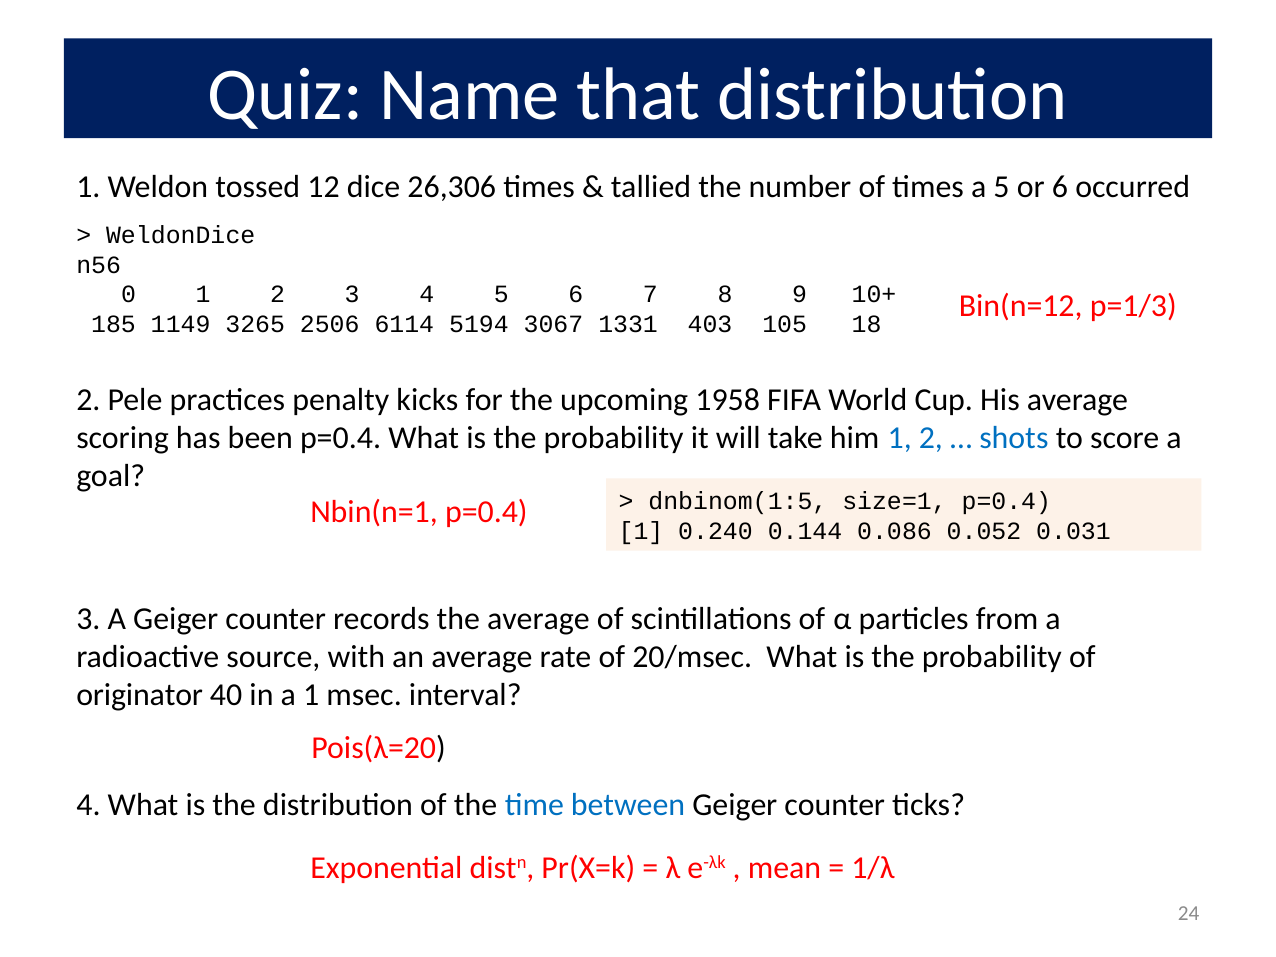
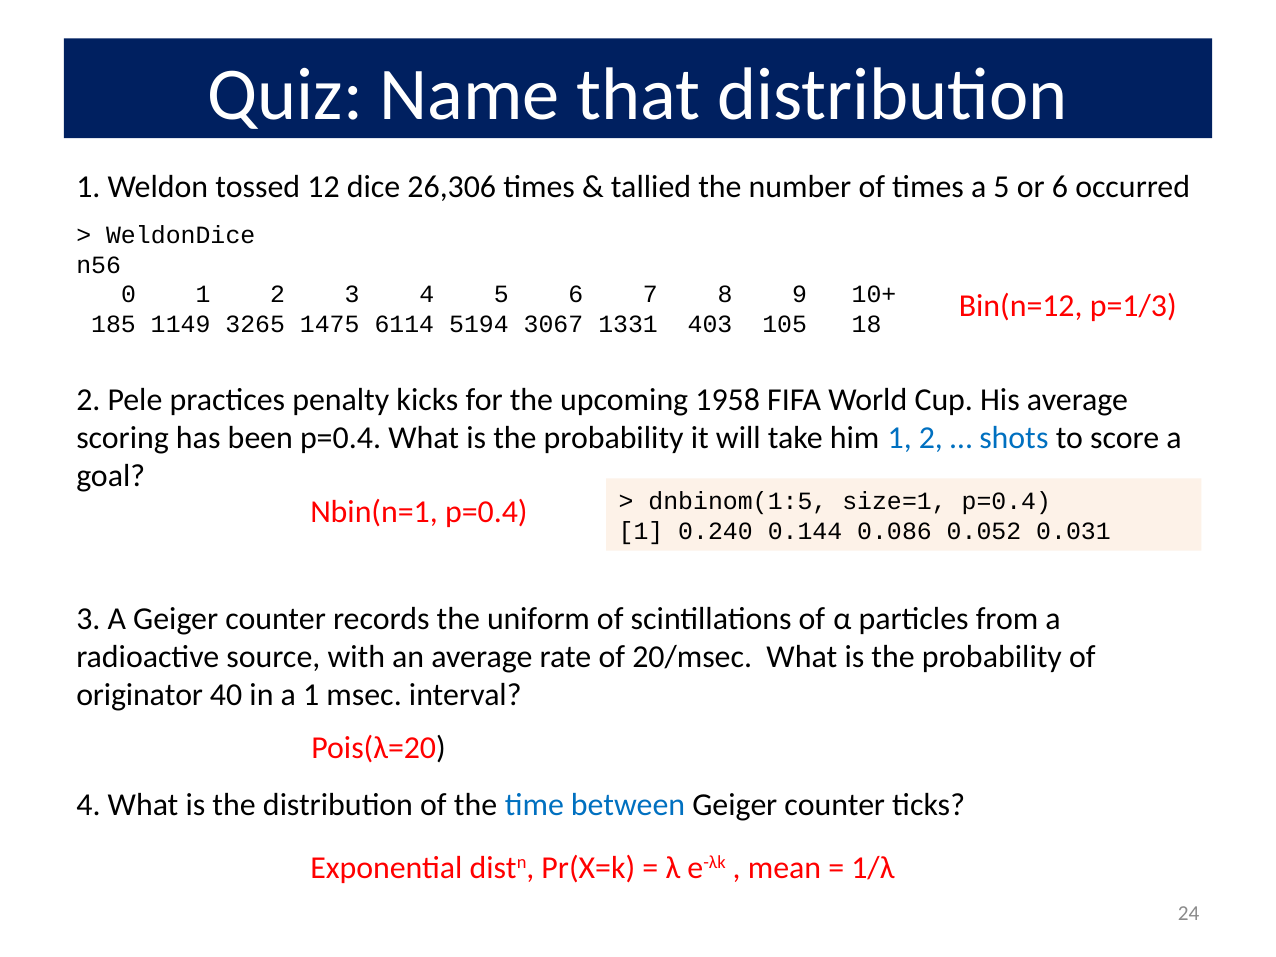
2506: 2506 -> 1475 (330, 325)
the average: average -> uniform (539, 619)
